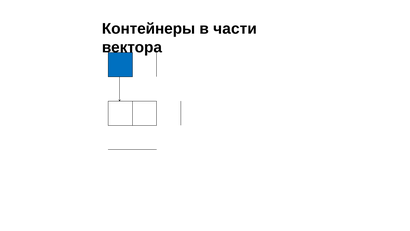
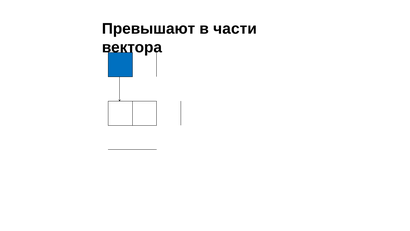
Контейнеры: Контейнеры -> Превышают (149, 29)
